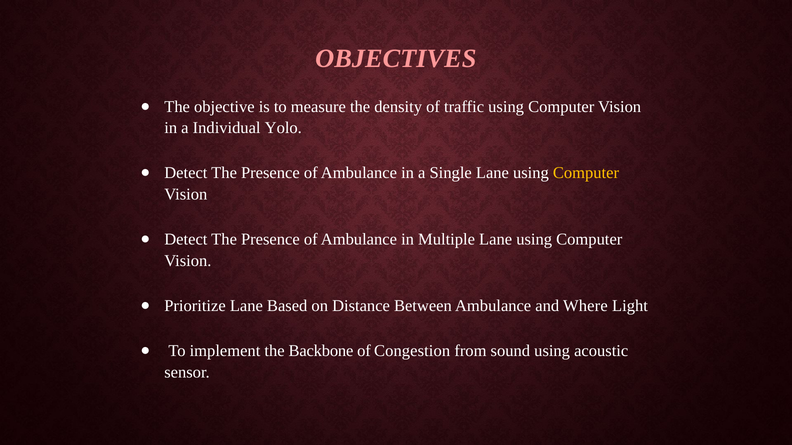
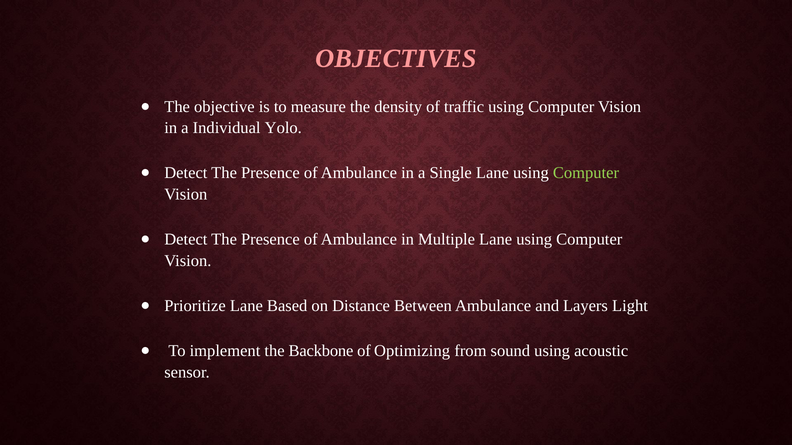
Computer colour: yellow -> light green (586, 173)
Where: Where -> Layers (585, 306)
Congestion: Congestion -> Optimizing (412, 351)
